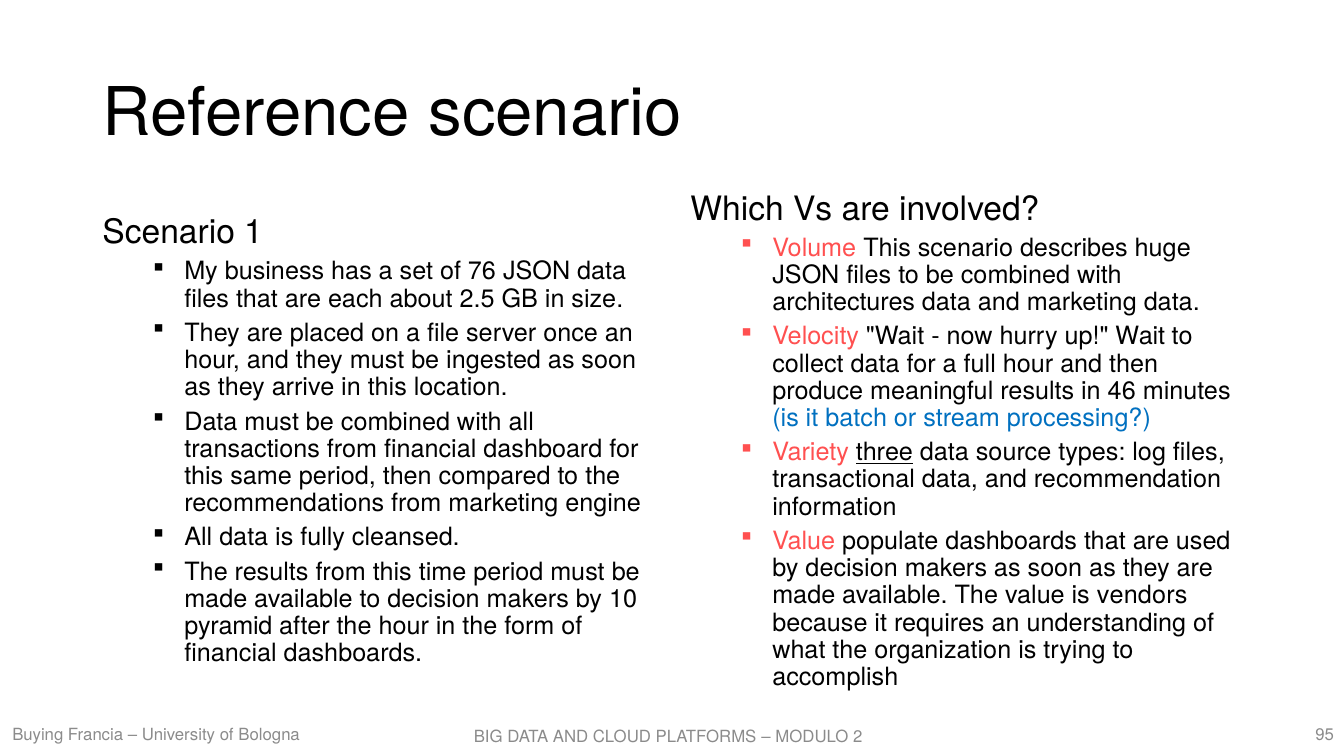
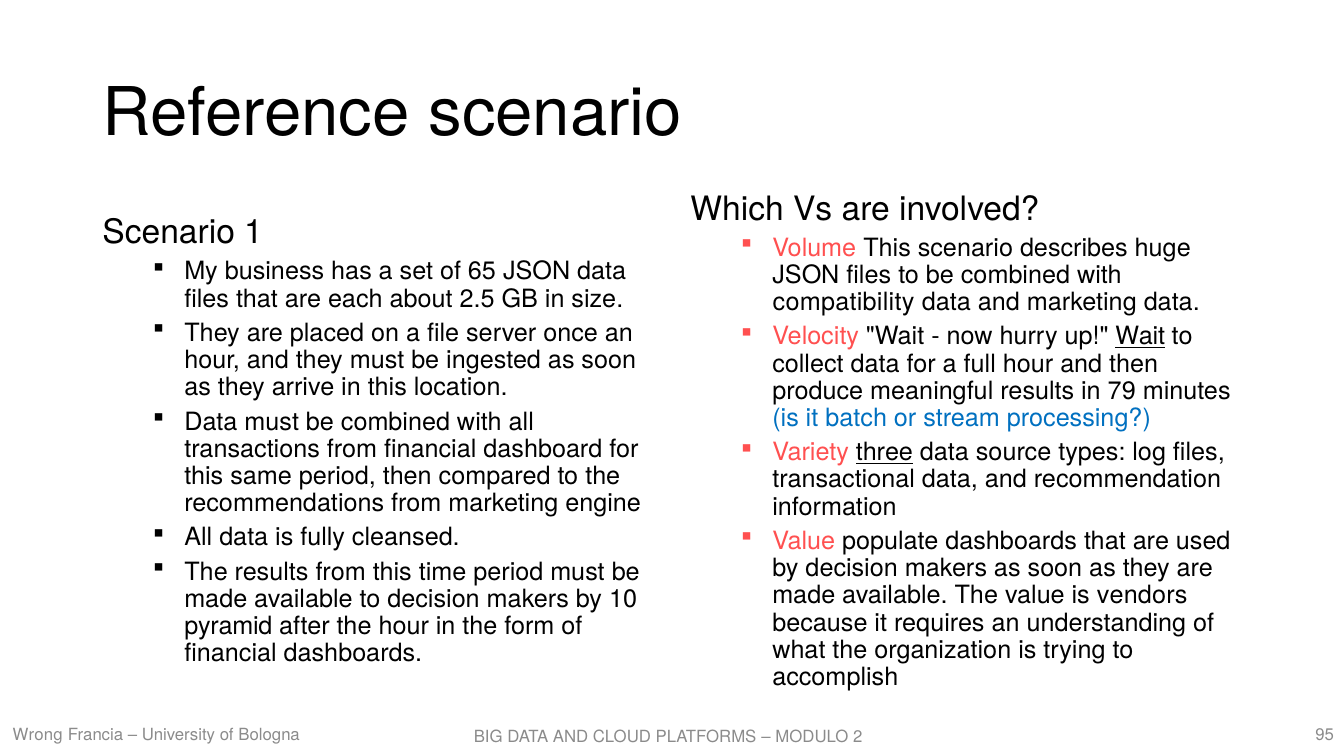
76: 76 -> 65 (482, 272)
architectures: architectures -> compatibility (844, 302)
Wait underline: none -> present (1140, 337)
46: 46 -> 79 (1122, 391)
Buying: Buying -> Wrong (38, 735)
